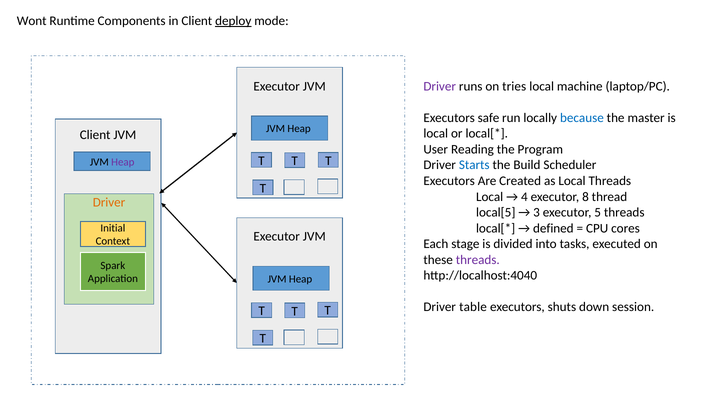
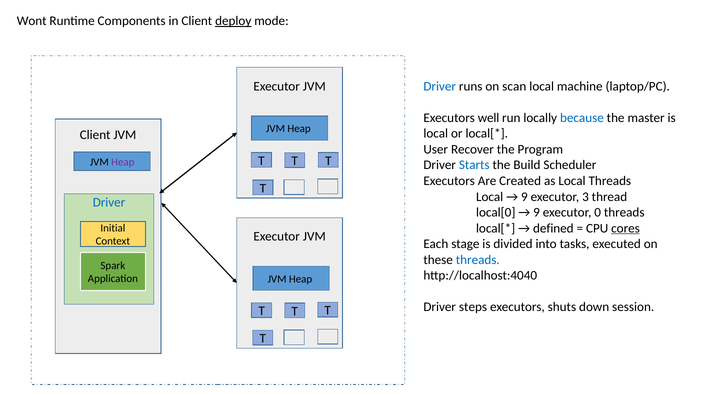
Driver colour: purple -> blue (440, 86)
tries: tries -> scan (514, 86)
safe: safe -> well (489, 118)
Reading: Reading -> Recover (472, 150)
4: 4 -> 9 (524, 197)
8: 8 -> 3 (586, 197)
Driver colour: orange -> blue (109, 203)
local[5: local[5 -> local[0 (496, 213)
3: 3 -> 9 (536, 213)
5: 5 -> 0 (598, 213)
cores underline: none -> present (626, 228)
threads colour: purple -> blue (478, 260)
table: table -> steps (473, 307)
